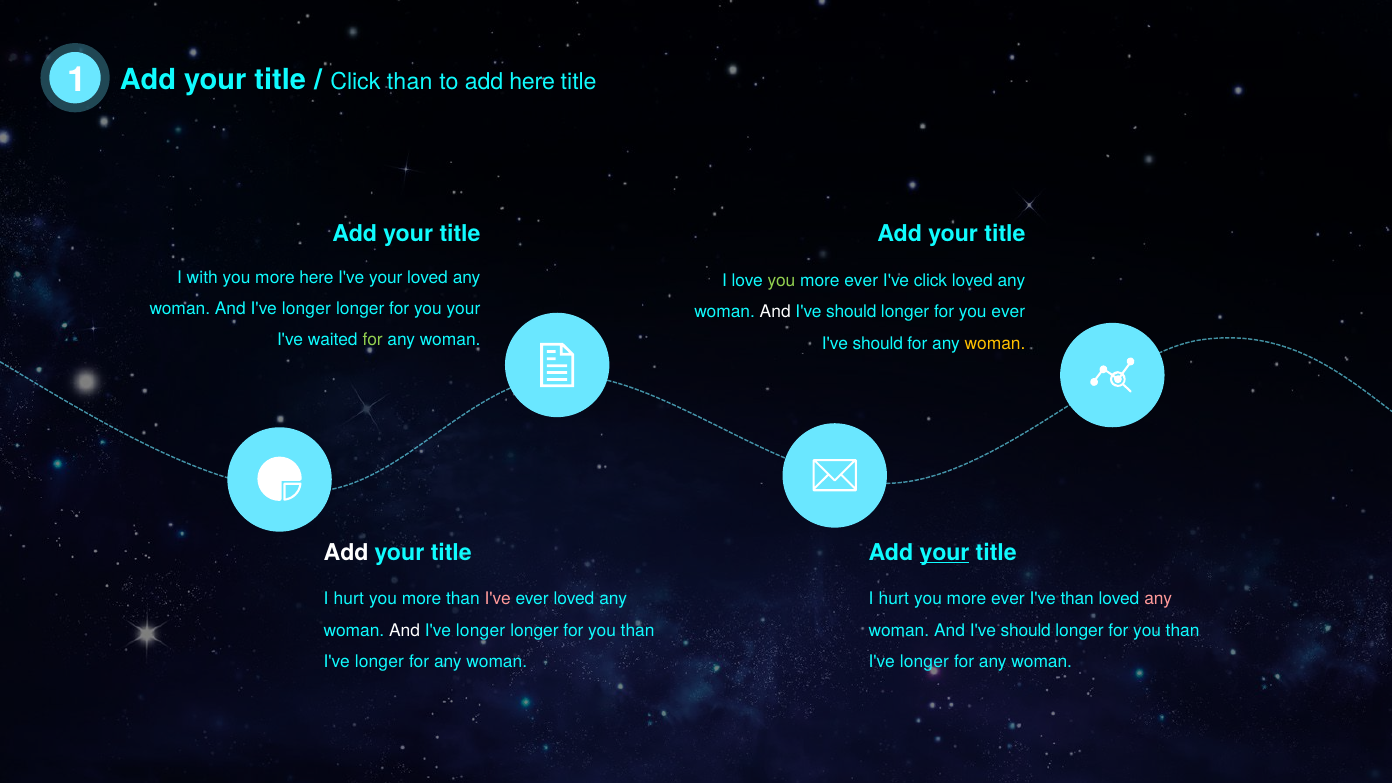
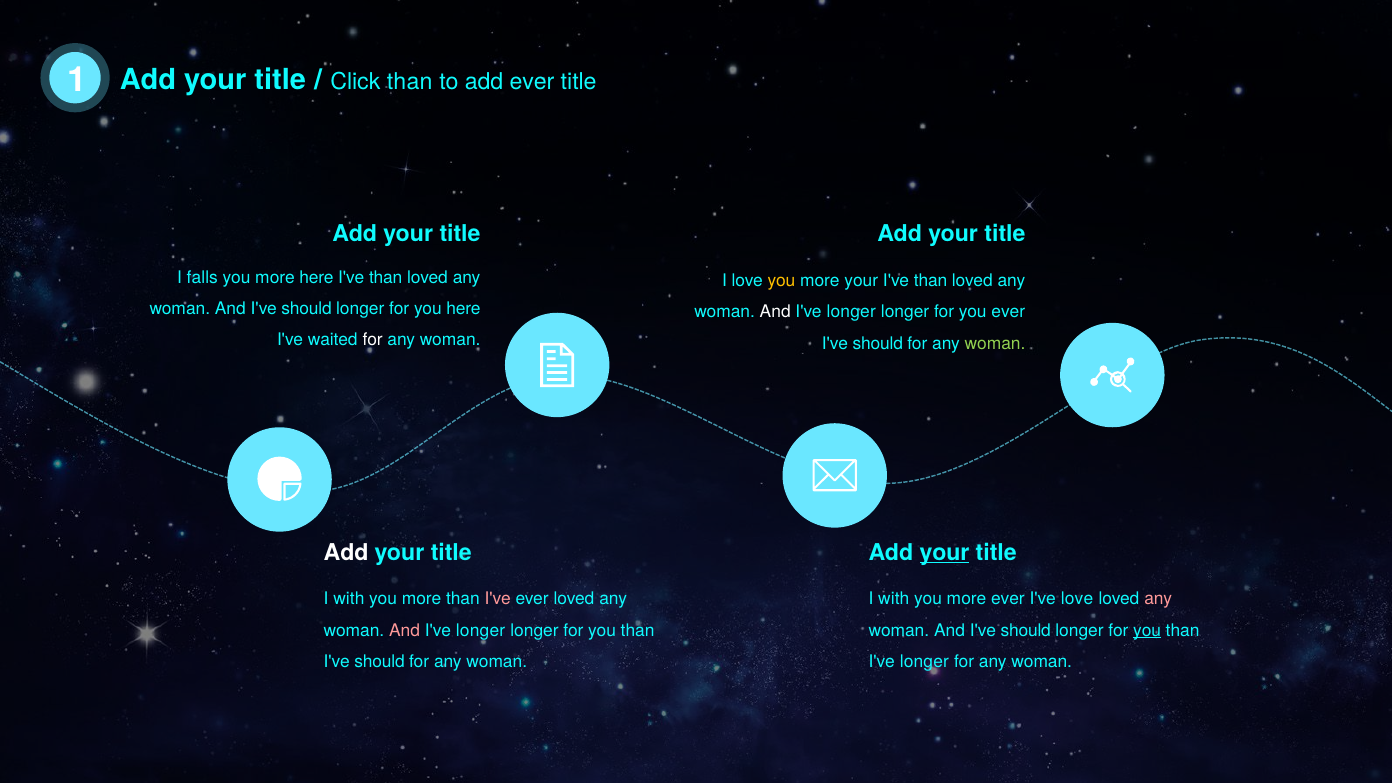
add here: here -> ever (532, 81)
with: with -> falls (202, 277)
your: your -> than (386, 277)
you colour: light green -> yellow (781, 281)
ever: ever -> your (861, 281)
click: click -> than (931, 281)
longer: longer -> should (307, 309)
you your: your -> here (464, 309)
should: should -> longer (851, 312)
for colour: light green -> white (373, 340)
woman colour: yellow -> light green (995, 343)
hurt: hurt -> with (349, 599)
hurt: hurt -> with (894, 599)
I've than: than -> love (1077, 599)
And colour: white -> pink (405, 630)
you underline: none -> present (1147, 630)
longer: longer -> should (380, 662)
